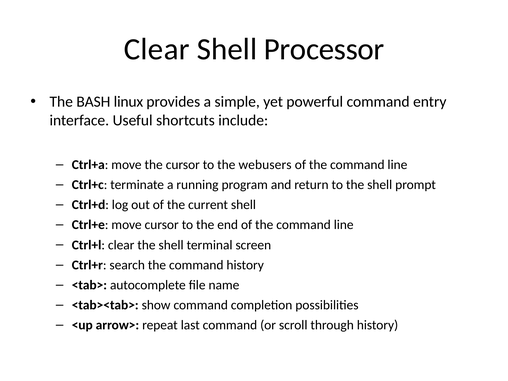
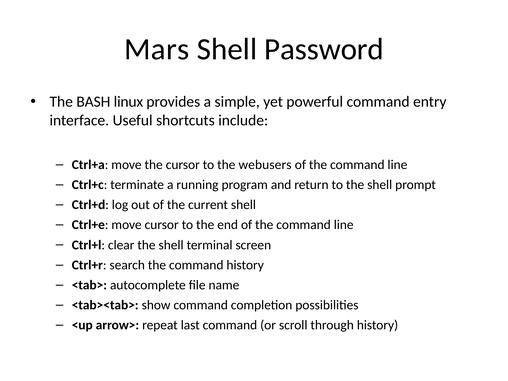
Clear: Clear -> Mars (157, 49)
Processor: Processor -> Password (324, 49)
